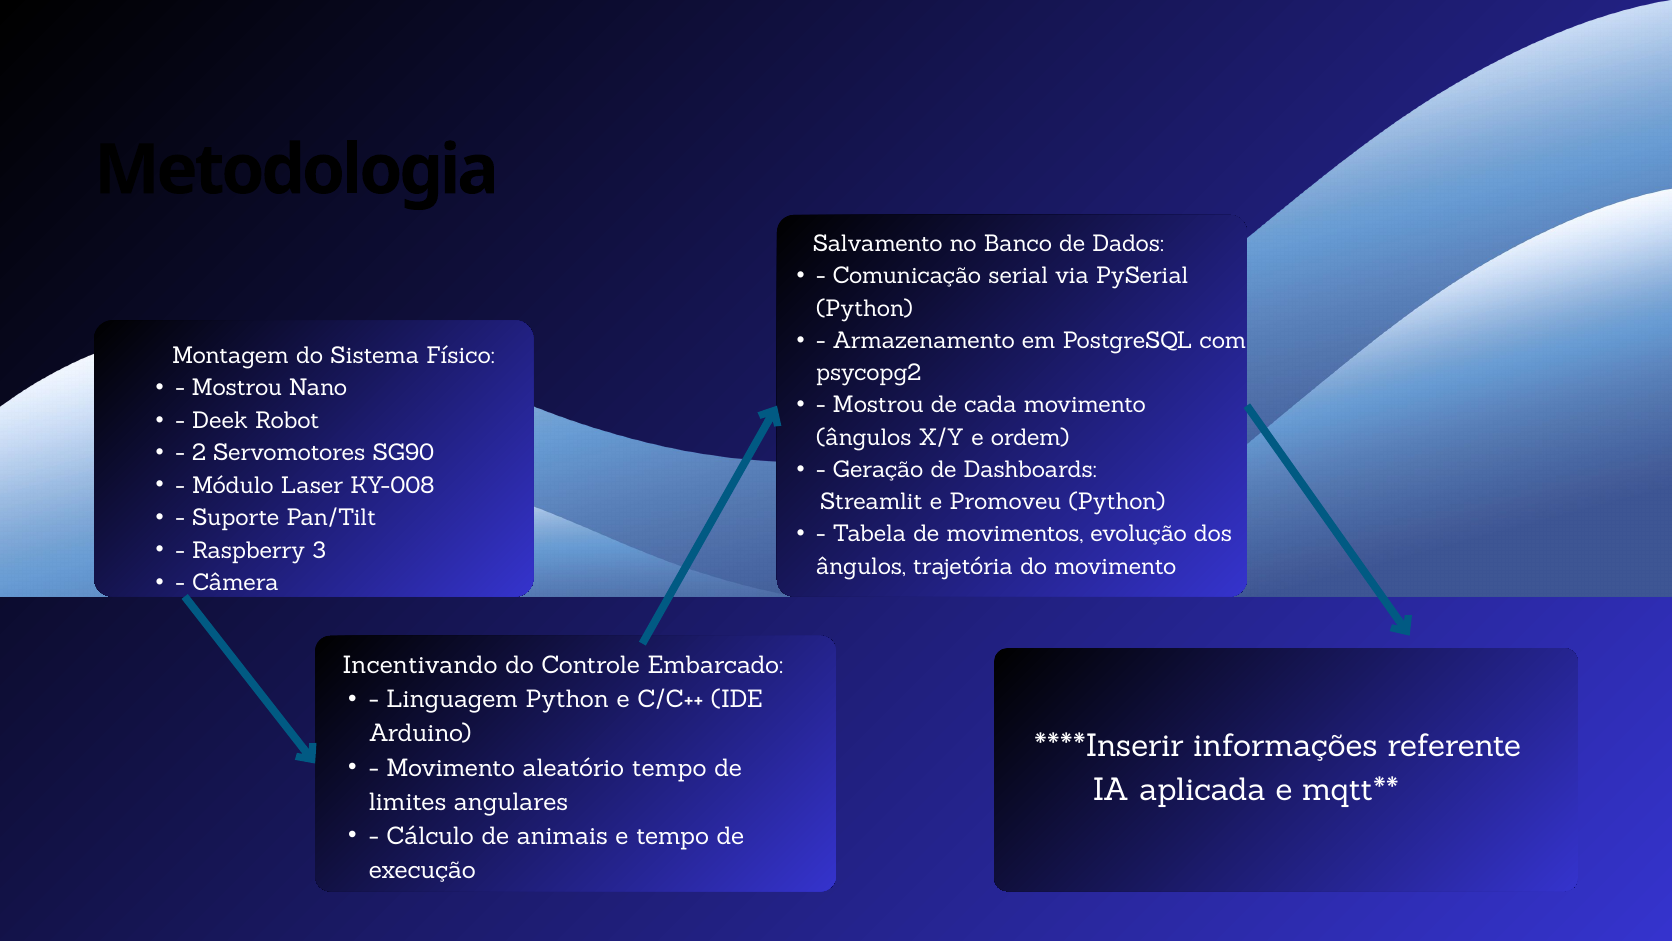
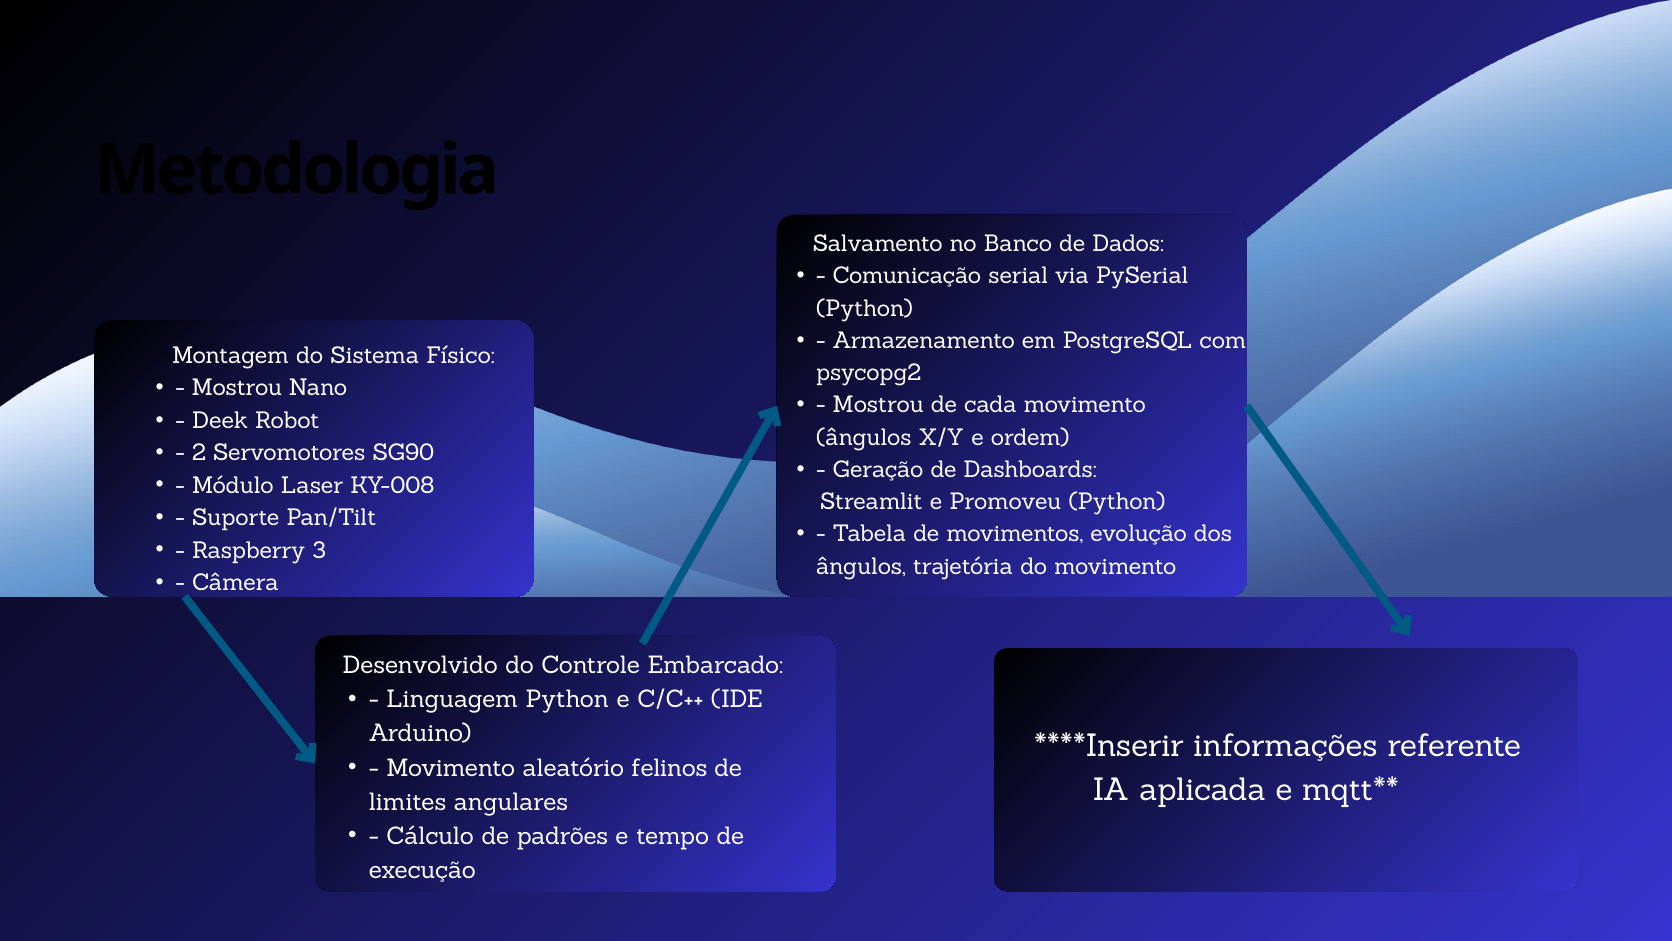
Incentivando: Incentivando -> Desenvolvido (420, 665)
aleatório tempo: tempo -> felinos (669, 768)
animais: animais -> padrões (562, 836)
